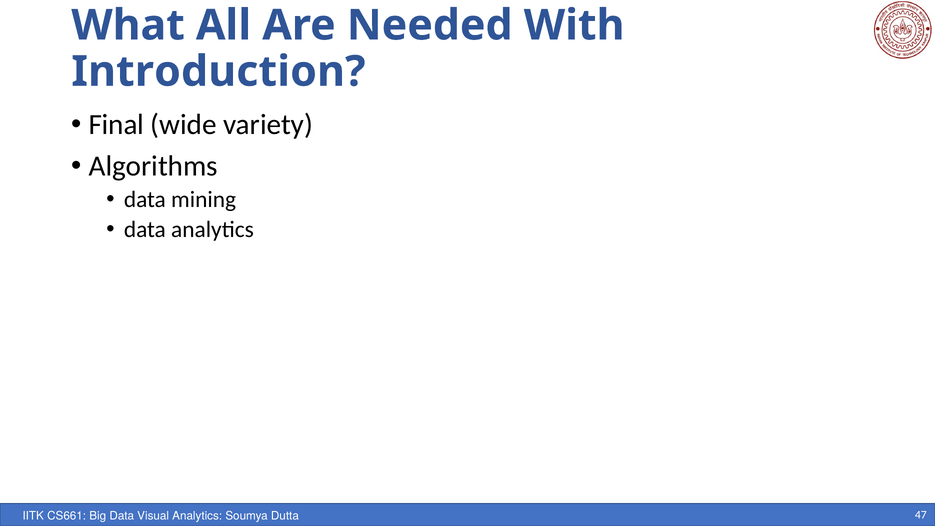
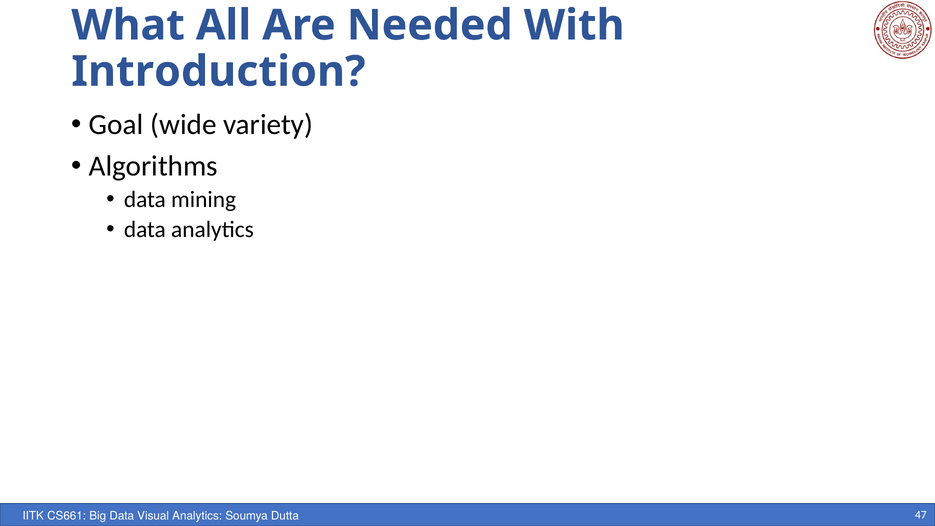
Final: Final -> Goal (116, 125)
